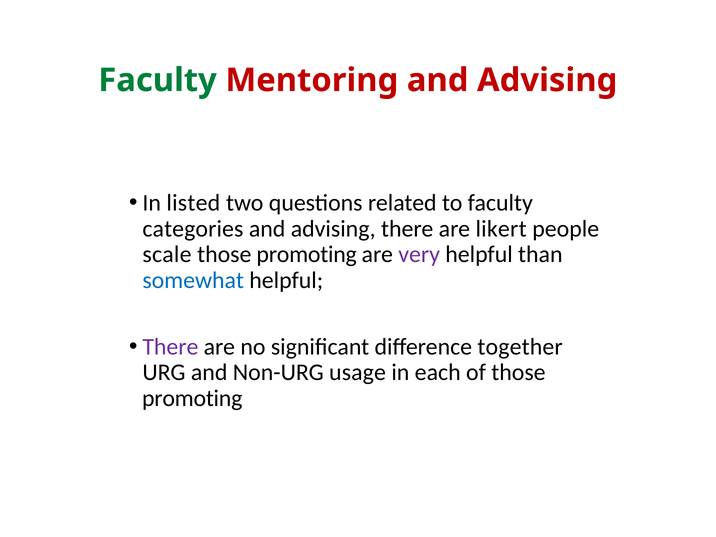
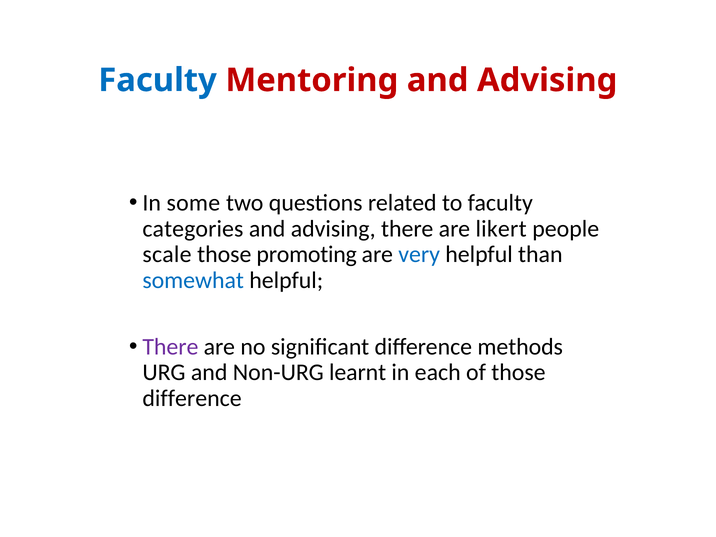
Faculty colour: green -> blue (158, 80)
listed: listed -> some (193, 203)
very colour: purple -> blue (419, 254)
together: together -> methods (520, 347)
usage: usage -> learnt (358, 372)
promoting: promoting -> difference (192, 398)
